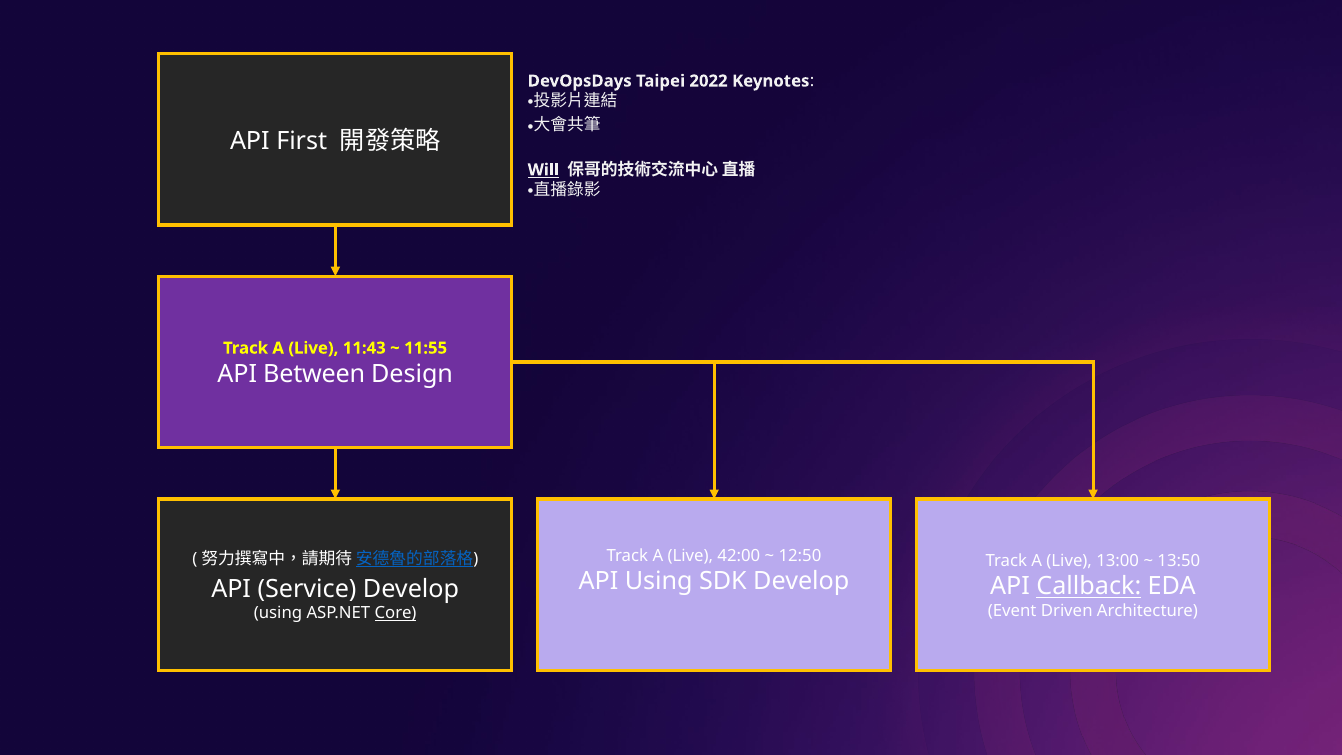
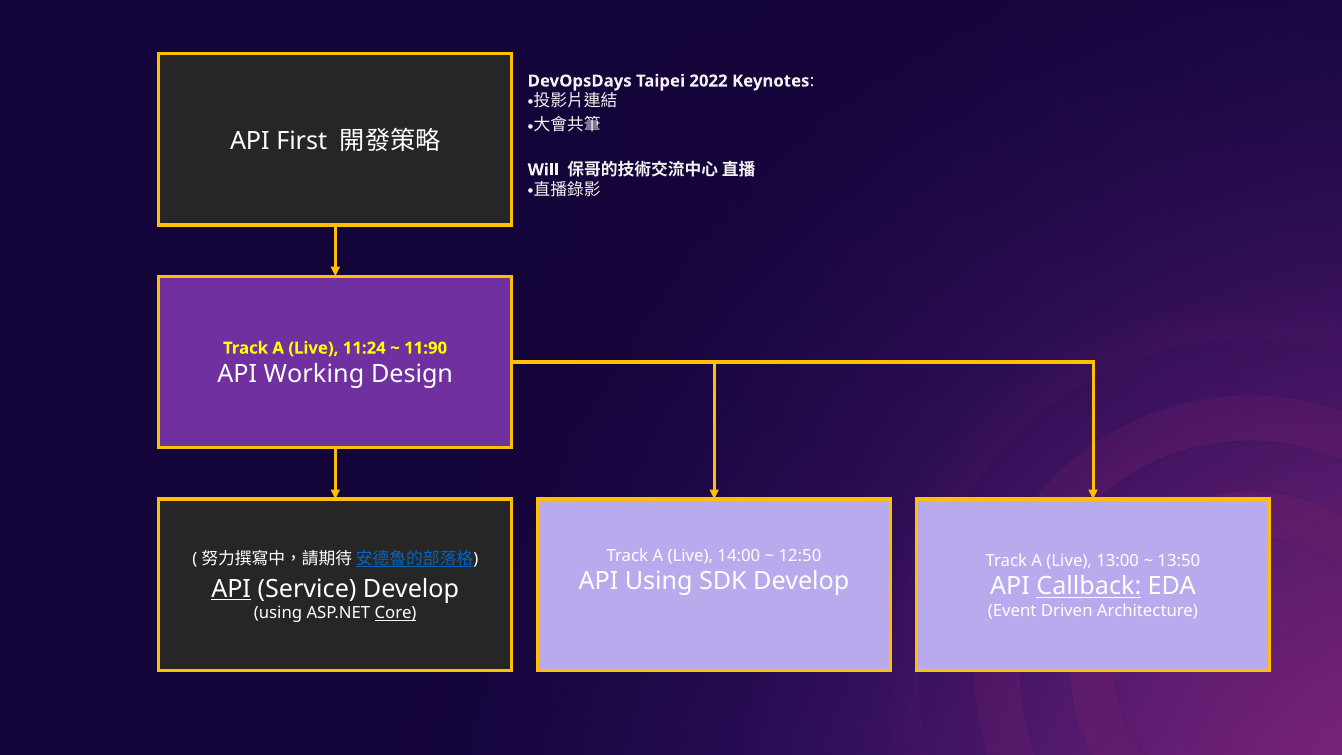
Will underline: present -> none (543, 170)
11:43: 11:43 -> 11:24 (364, 348)
11:55: 11:55 -> 11:90 (426, 348)
Between: Between -> Working (314, 374)
42:00: 42:00 -> 14:00 (739, 556)
API underline: none -> present (231, 589)
